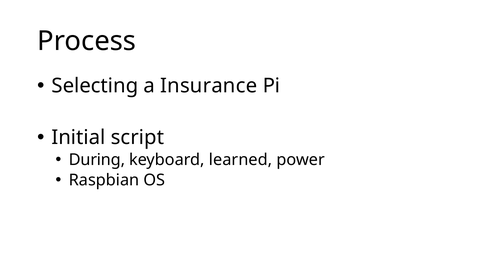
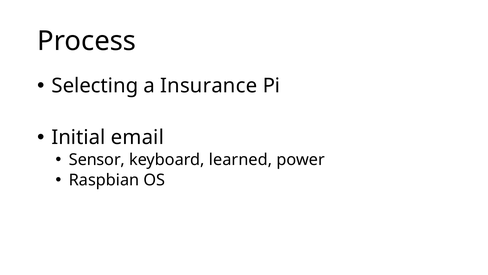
script: script -> email (137, 137)
During: During -> Sensor (97, 160)
